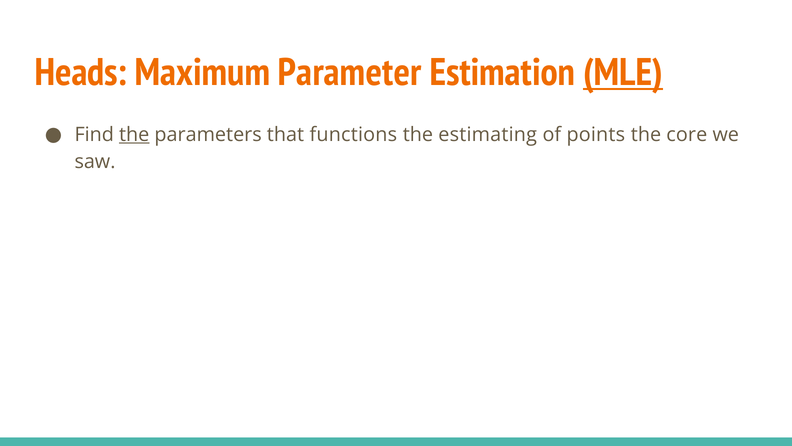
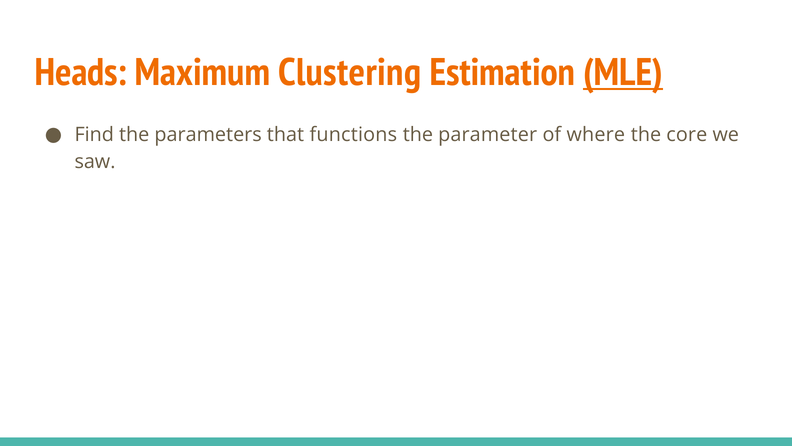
Parameter: Parameter -> Clustering (350, 72)
the underline: present -> none (134, 134)
estimating: estimating -> parameter (488, 134)
points: points -> where (596, 134)
